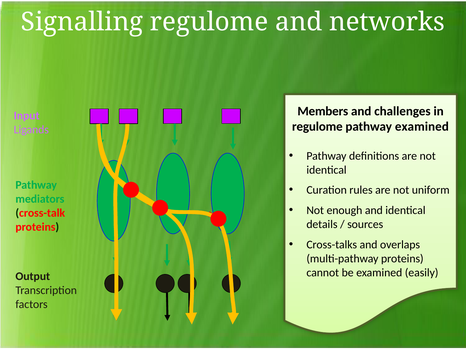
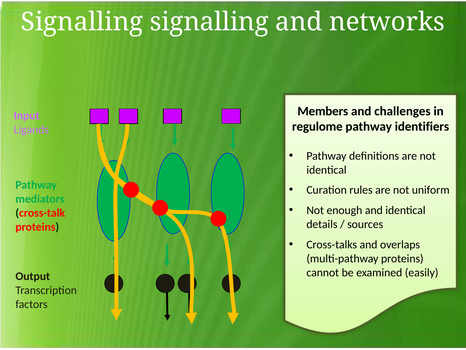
Signalling regulome: regulome -> signalling (209, 22)
pathway examined: examined -> identifiers (422, 127)
